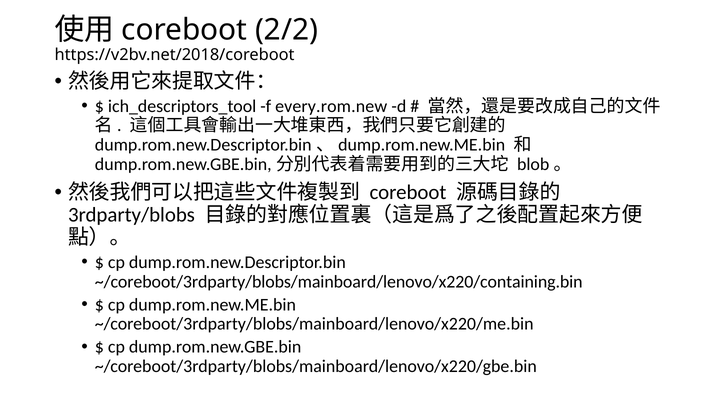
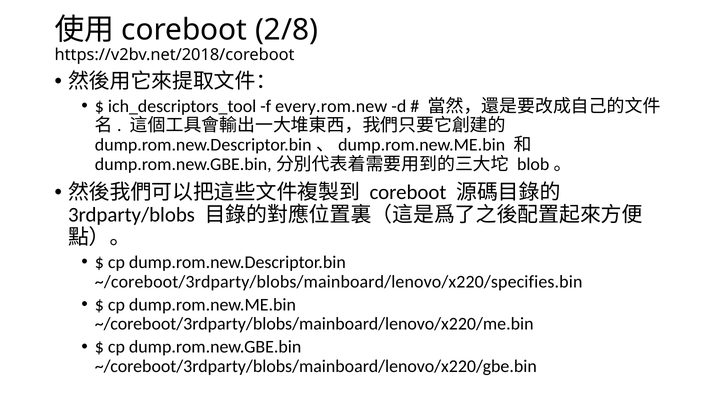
2/2: 2/2 -> 2/8 (287, 30)
~/coreboot/3rdparty/blobs/mainboard/lenovo/x220/containing.bin: ~/coreboot/3rdparty/blobs/mainboard/lenovo/x220/containing.bin -> ~/coreboot/3rdparty/blobs/mainboard/lenovo/x220/specifies.bin (339, 281)
